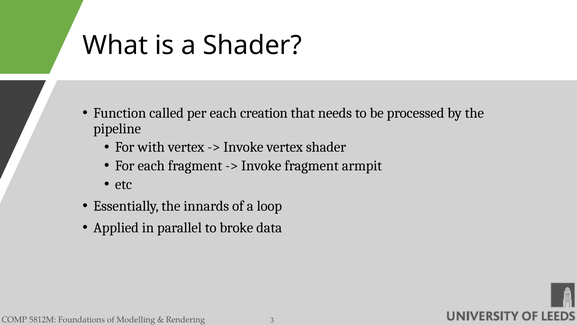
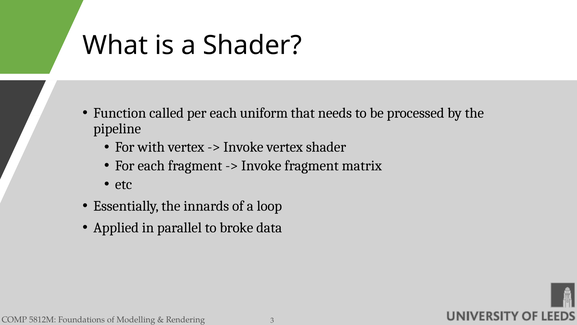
creation: creation -> uniform (264, 113)
armpit: armpit -> matrix (362, 166)
